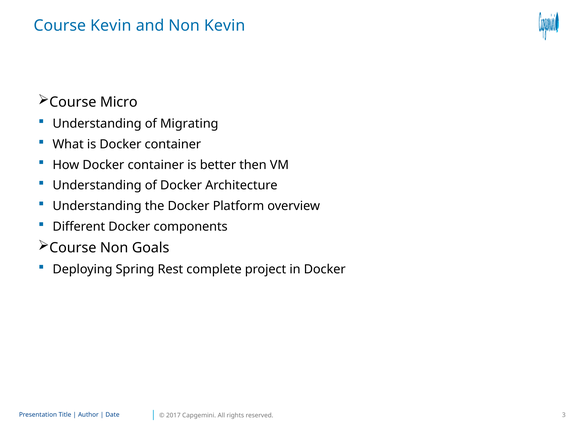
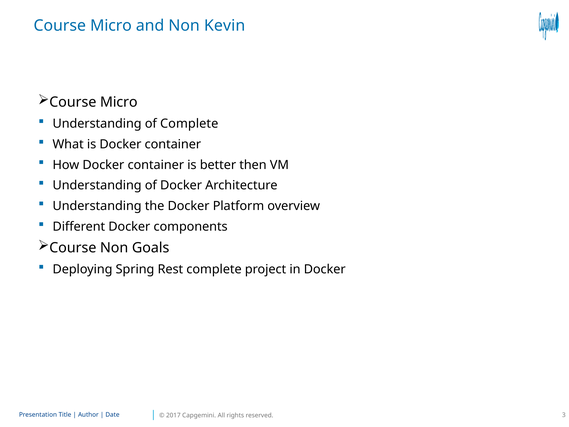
Kevin: Kevin -> Micro (111, 26)
of Migrating: Migrating -> Complete (189, 124)
